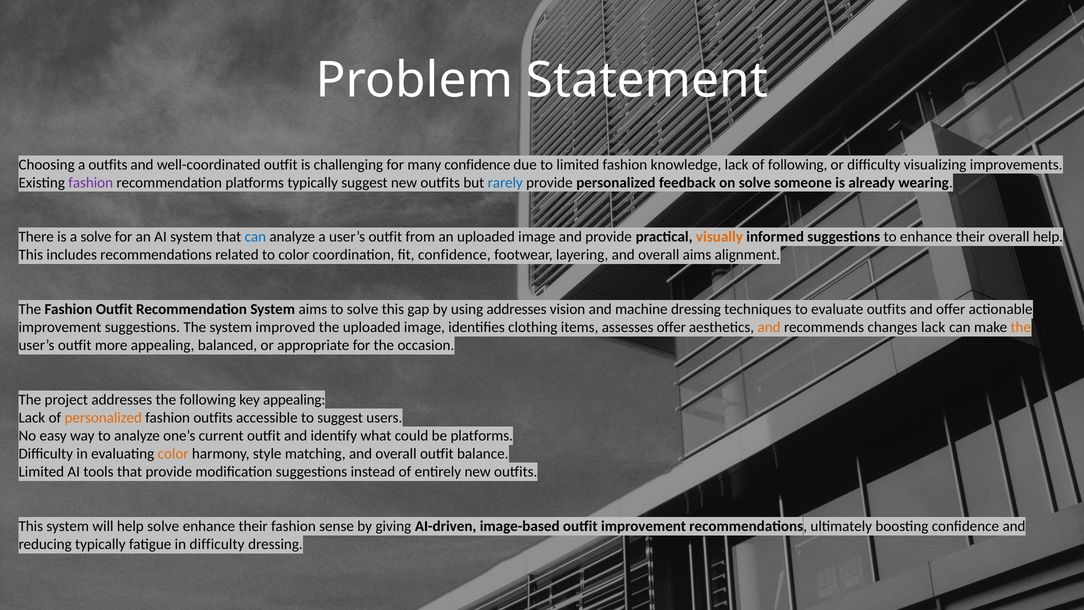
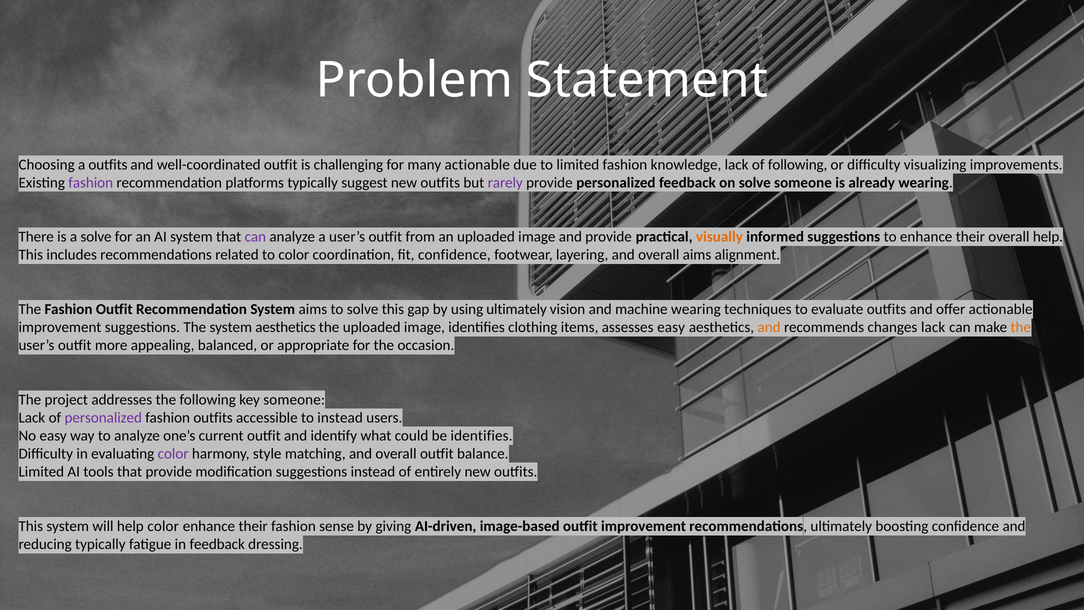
many confidence: confidence -> actionable (477, 165)
rarely colour: blue -> purple (505, 183)
can colour: blue -> purple (255, 237)
using addresses: addresses -> ultimately (517, 309)
machine dressing: dressing -> wearing (696, 309)
system improved: improved -> aesthetics (286, 327)
assesses offer: offer -> easy (671, 327)
key appealing: appealing -> someone (294, 399)
personalized colour: orange -> purple (103, 418)
to suggest: suggest -> instead (340, 418)
be platforms: platforms -> identifies (482, 436)
color colour: orange -> purple (173, 454)
help solve: solve -> color (163, 526)
in difficulty: difficulty -> feedback (217, 544)
